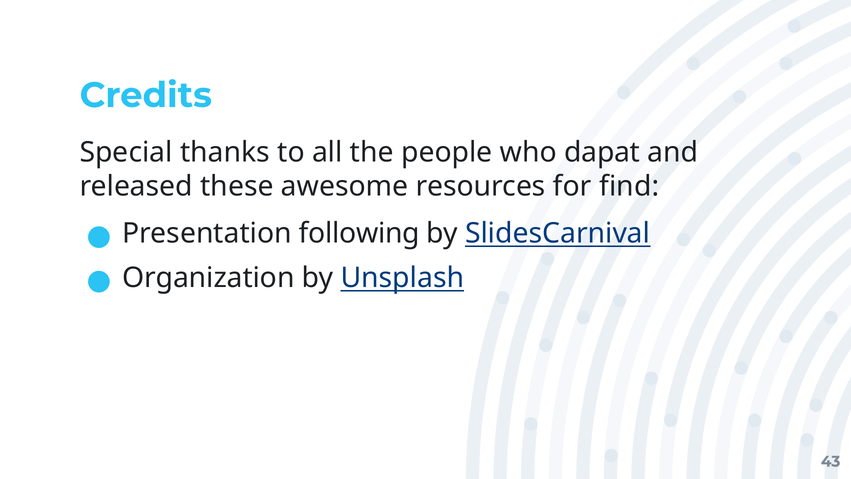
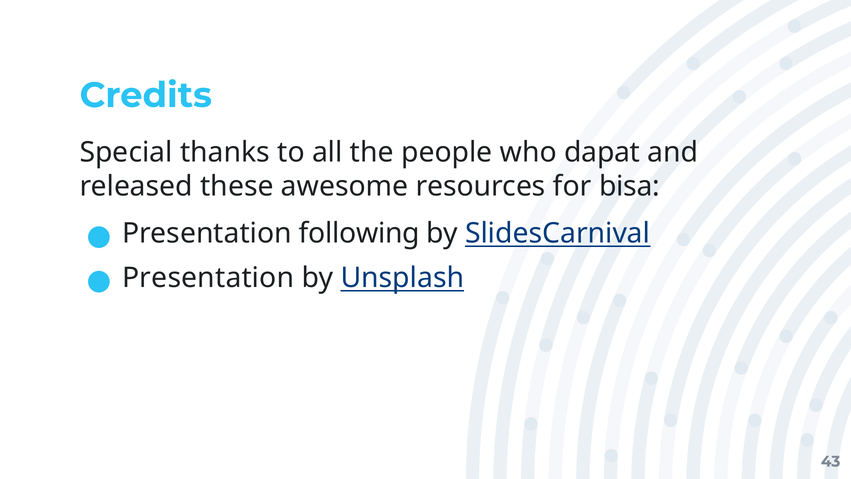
find: find -> bisa (629, 186)
Organization: Organization -> Presentation (208, 278)
